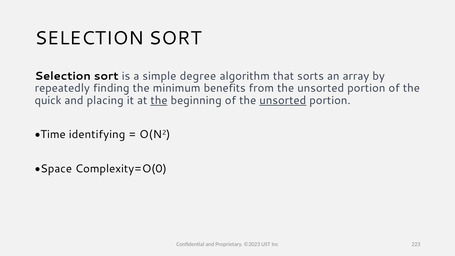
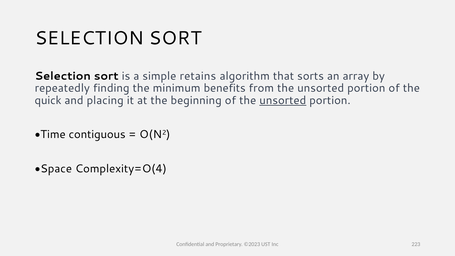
degree: degree -> retains (198, 76)
the underline: present -> none (159, 100)
identifying: identifying -> contiguous (97, 135)
Complexity=O(0: Complexity=O(0 -> Complexity=O(4 (121, 169)
